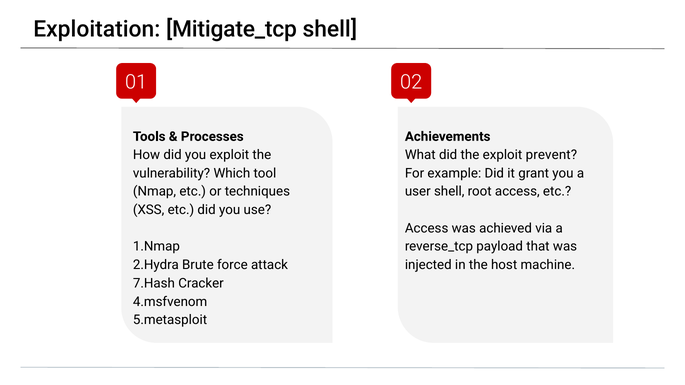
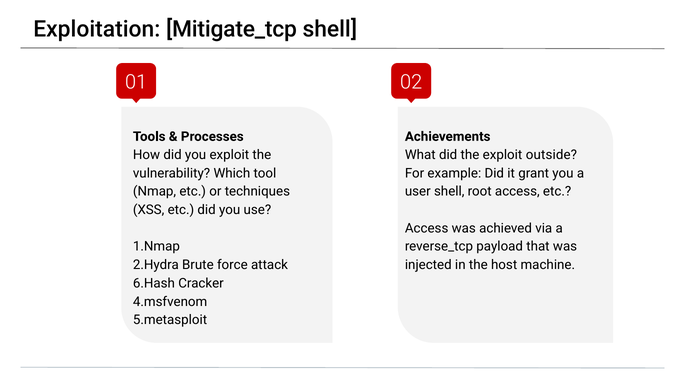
prevent: prevent -> outside (551, 155)
7.Hash: 7.Hash -> 6.Hash (154, 284)
